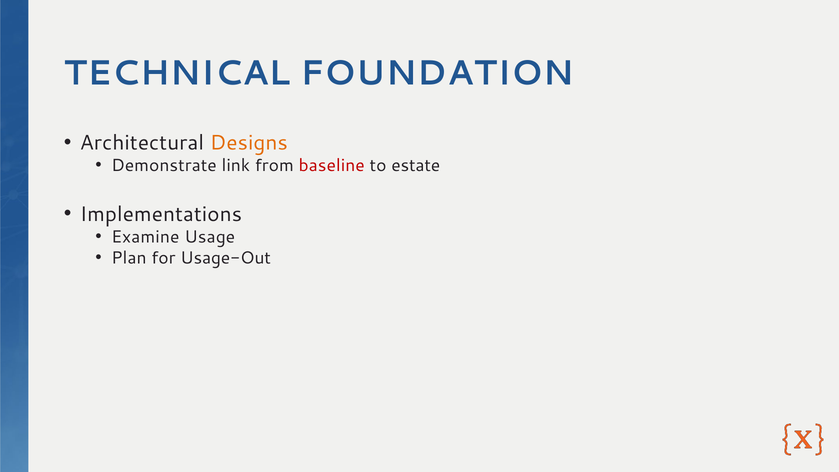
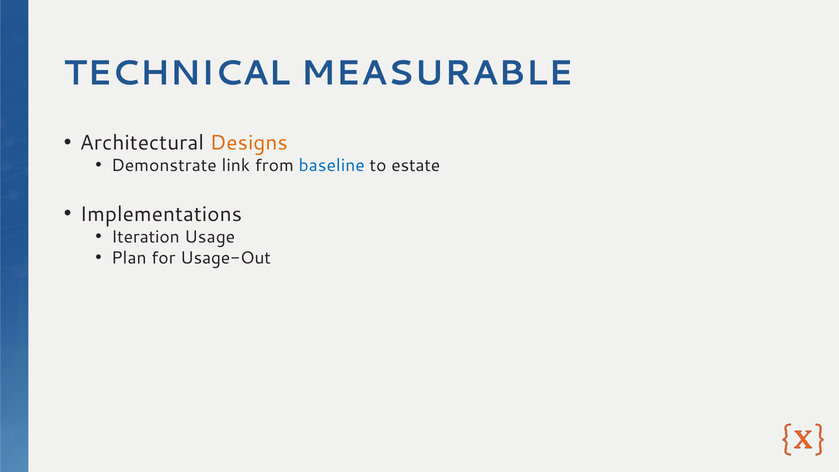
FOUNDATION: FOUNDATION -> MEASURABLE (437, 73)
baseline colour: red -> blue (332, 166)
Examine: Examine -> Iteration (145, 237)
